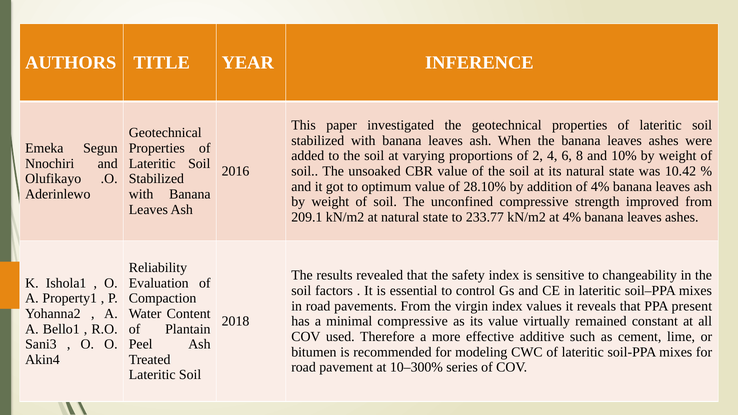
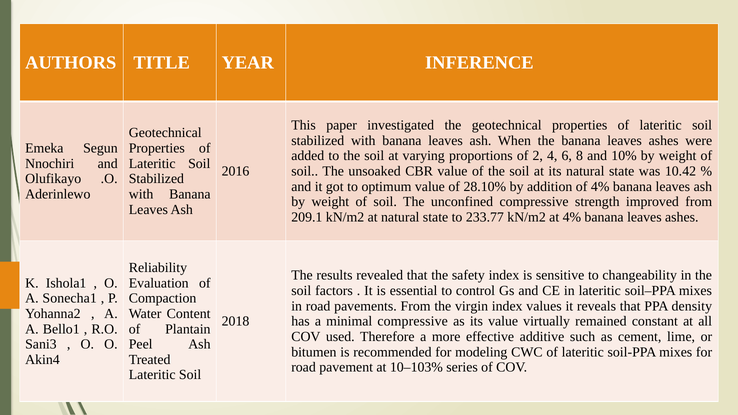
Property1: Property1 -> Sonecha1 (70, 298)
present: present -> density (692, 306)
10–300%: 10–300% -> 10–103% (416, 367)
